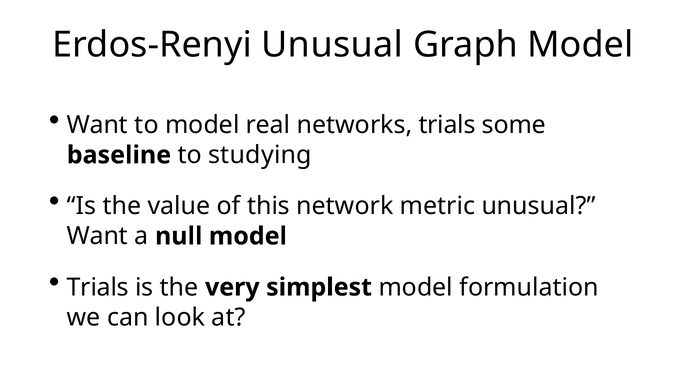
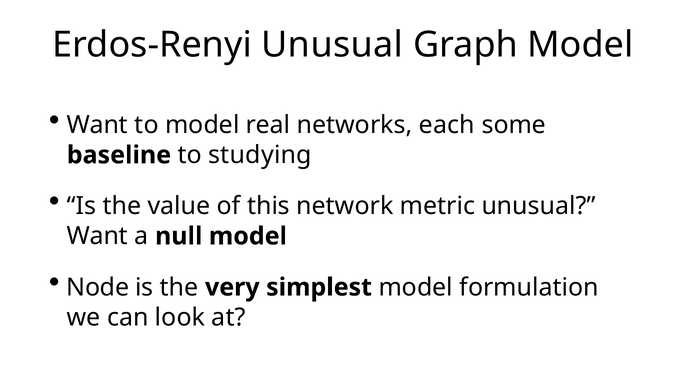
networks trials: trials -> each (447, 125)
Trials: Trials -> Node (98, 287)
